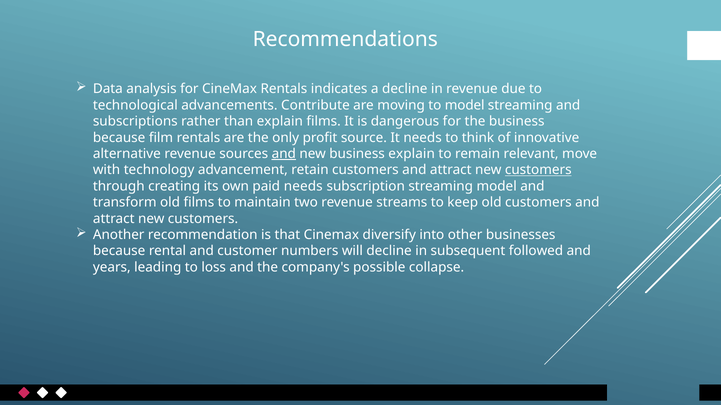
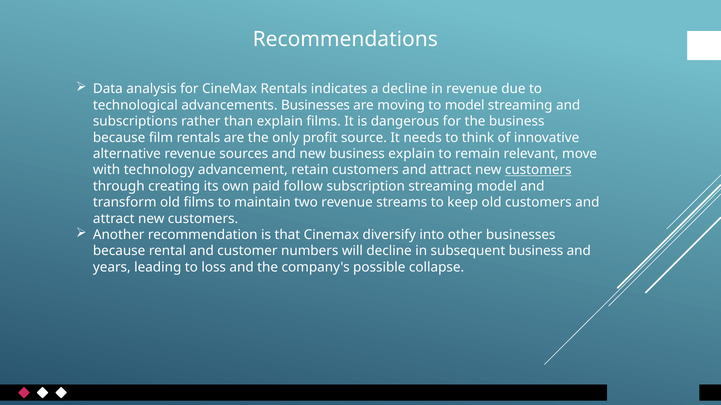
advancements Contribute: Contribute -> Businesses (316, 105)
and underline: present -> none (284, 154)
paid needs: needs -> follow (303, 186)
subsequent followed: followed -> business (536, 251)
